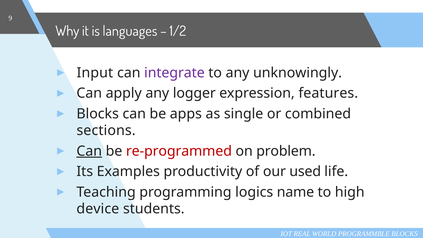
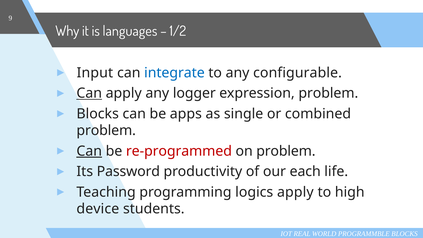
integrate colour: purple -> blue (174, 73)
unknowingly: unknowingly -> configurable (298, 73)
Can underline: none -> present (89, 93)
expression features: features -> problem (328, 93)
sections: sections -> problem (106, 131)
Examples: Examples -> Password (128, 172)
used: used -> each (305, 172)
logics name: name -> apply (295, 192)
